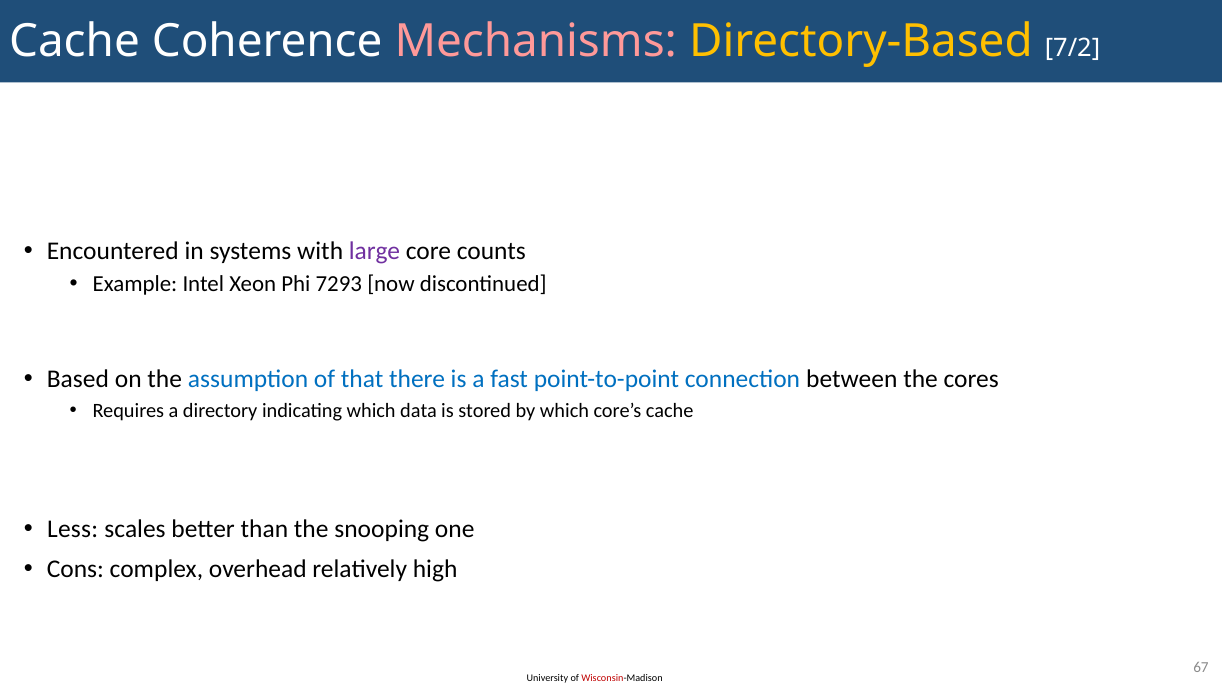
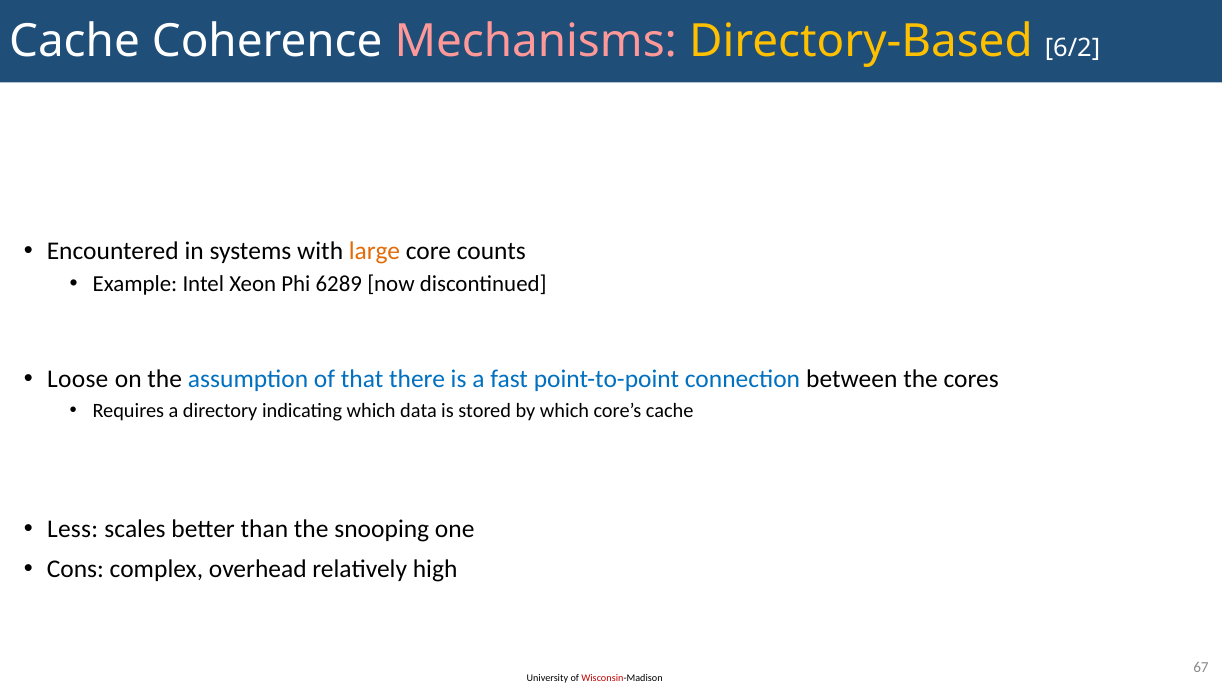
7/2: 7/2 -> 6/2 (1073, 48)
large colour: purple -> orange (374, 252)
7293: 7293 -> 6289 (339, 284)
Based: Based -> Loose (78, 380)
